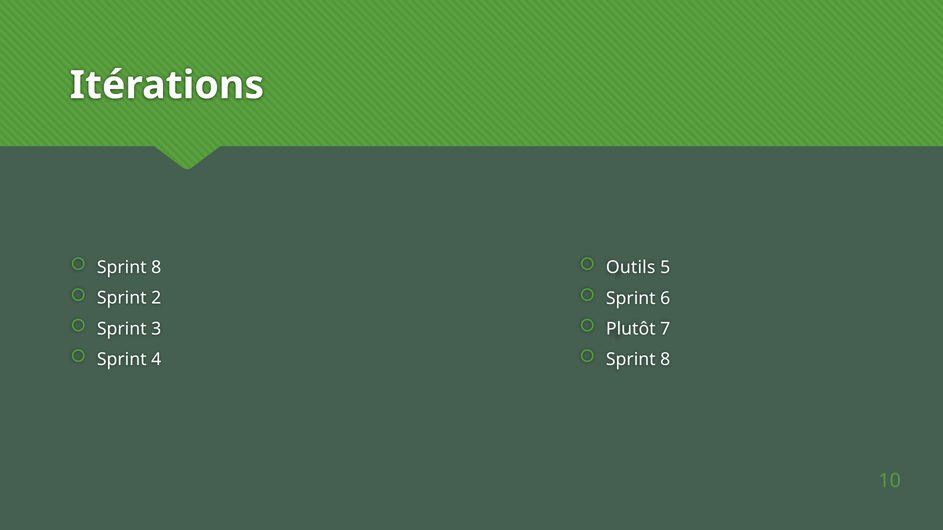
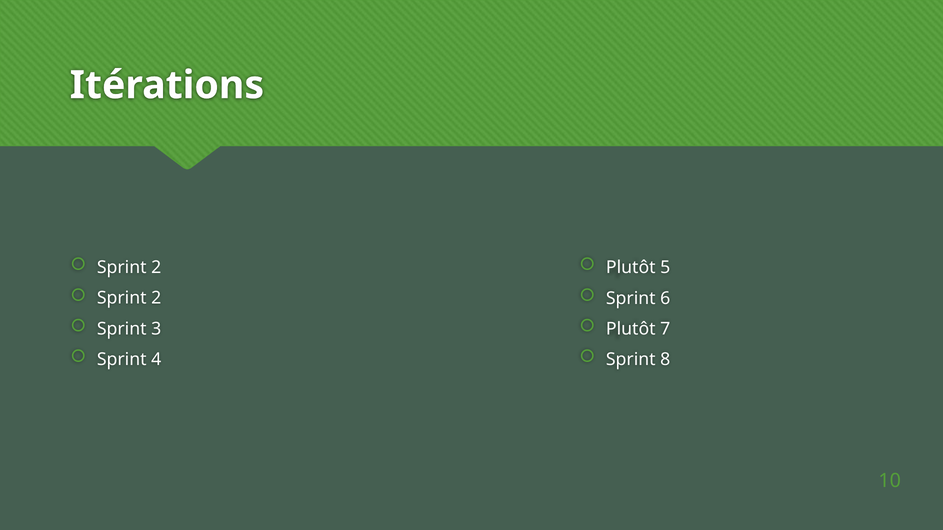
8: 8 -> 2 (156, 268)
Outils: Outils -> Plutôt (631, 268)
